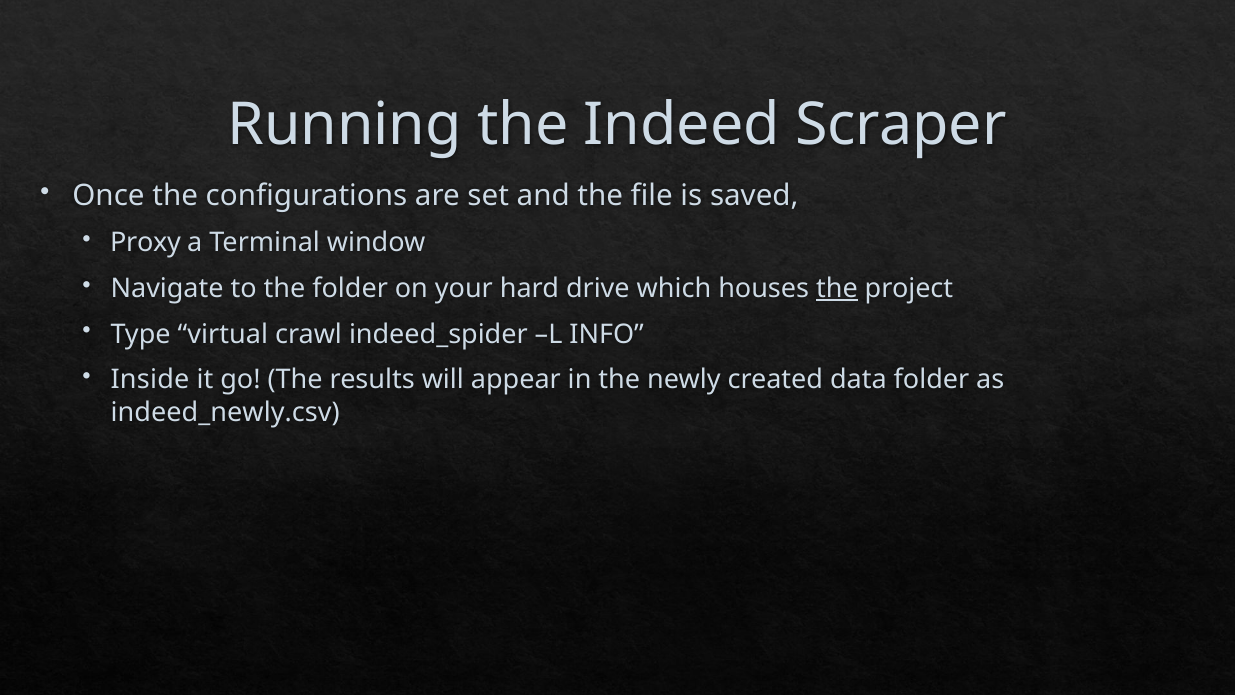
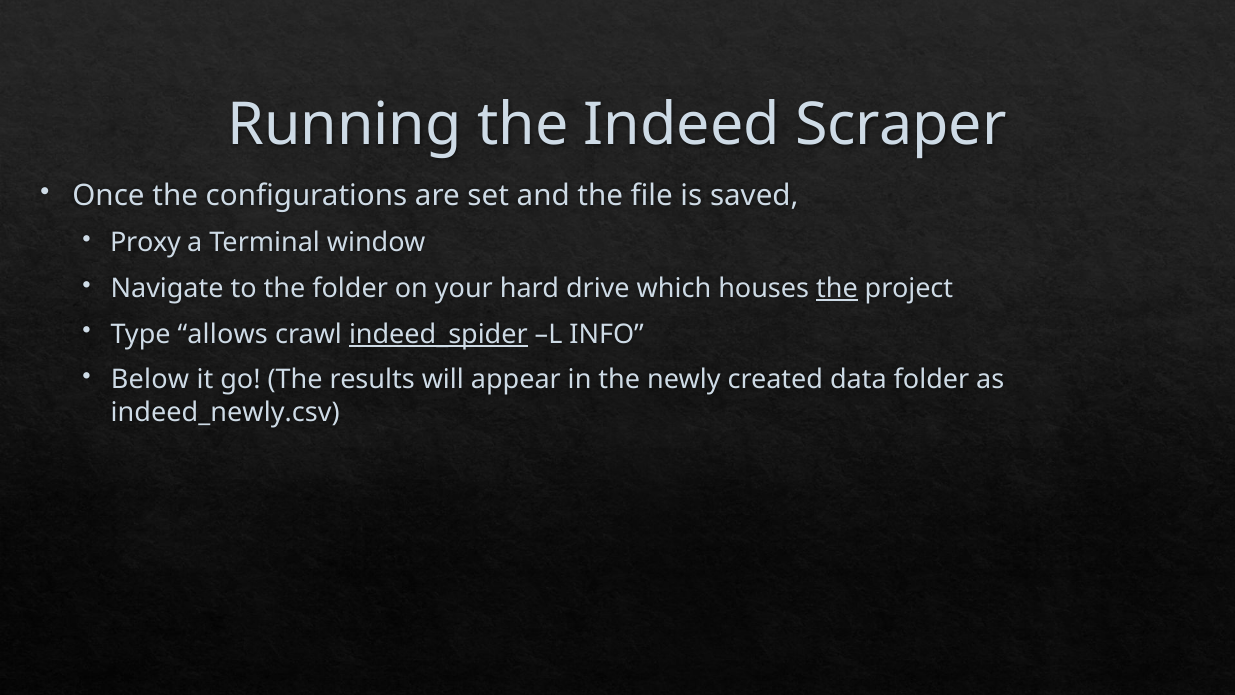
virtual: virtual -> allows (223, 334)
indeed_spider underline: none -> present (438, 334)
Inside: Inside -> Below (150, 380)
